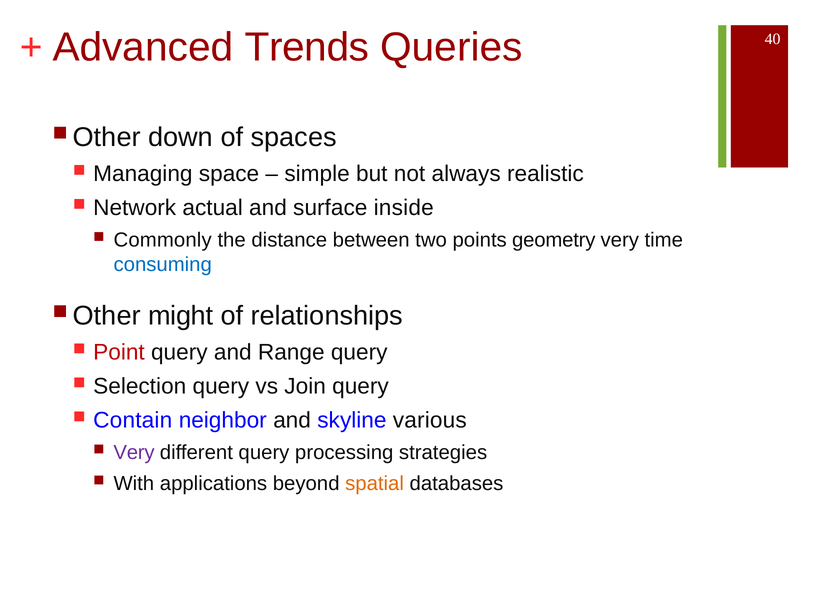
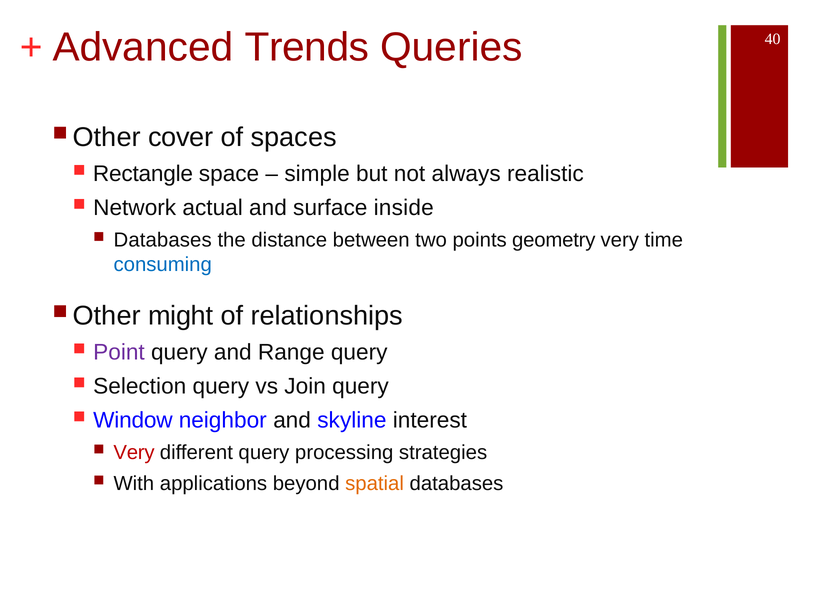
down: down -> cover (181, 138)
Managing: Managing -> Rectangle (143, 174)
Commonly: Commonly -> Databases (163, 240)
Point colour: red -> purple (119, 353)
Contain: Contain -> Window (133, 420)
various: various -> interest (430, 420)
Very colour: purple -> red (134, 453)
